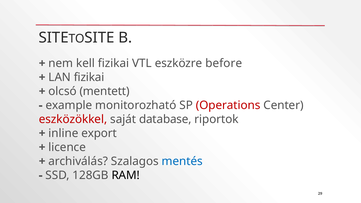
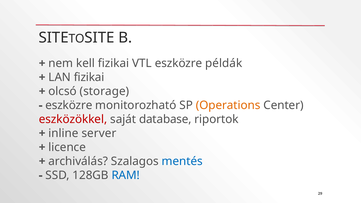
before: before -> példák (224, 63)
mentett: mentett -> storage (104, 91)
example: example -> eszközre (69, 105)
Operations colour: red -> orange (228, 105)
export: export -> server (99, 133)
RAM colour: black -> blue (126, 175)
